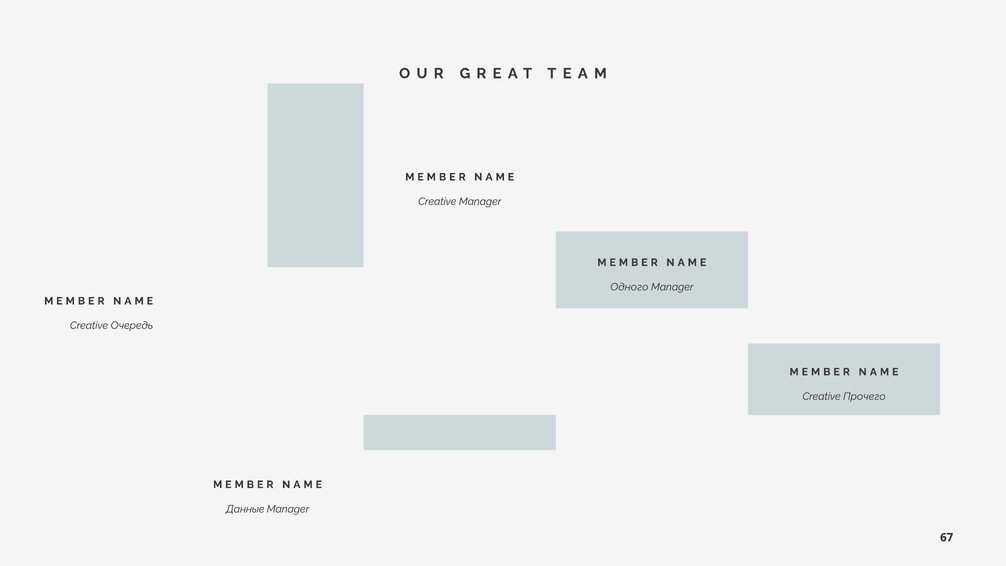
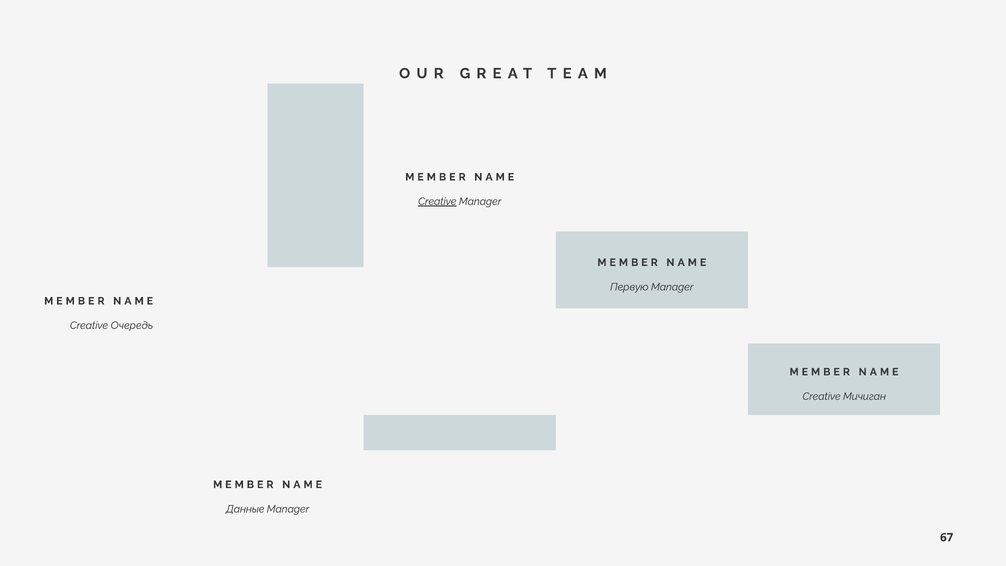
Creative underline: none -> present (437, 201)
Одного: Одного -> Первую (629, 287)
Прочего: Прочего -> Мичиган (864, 396)
